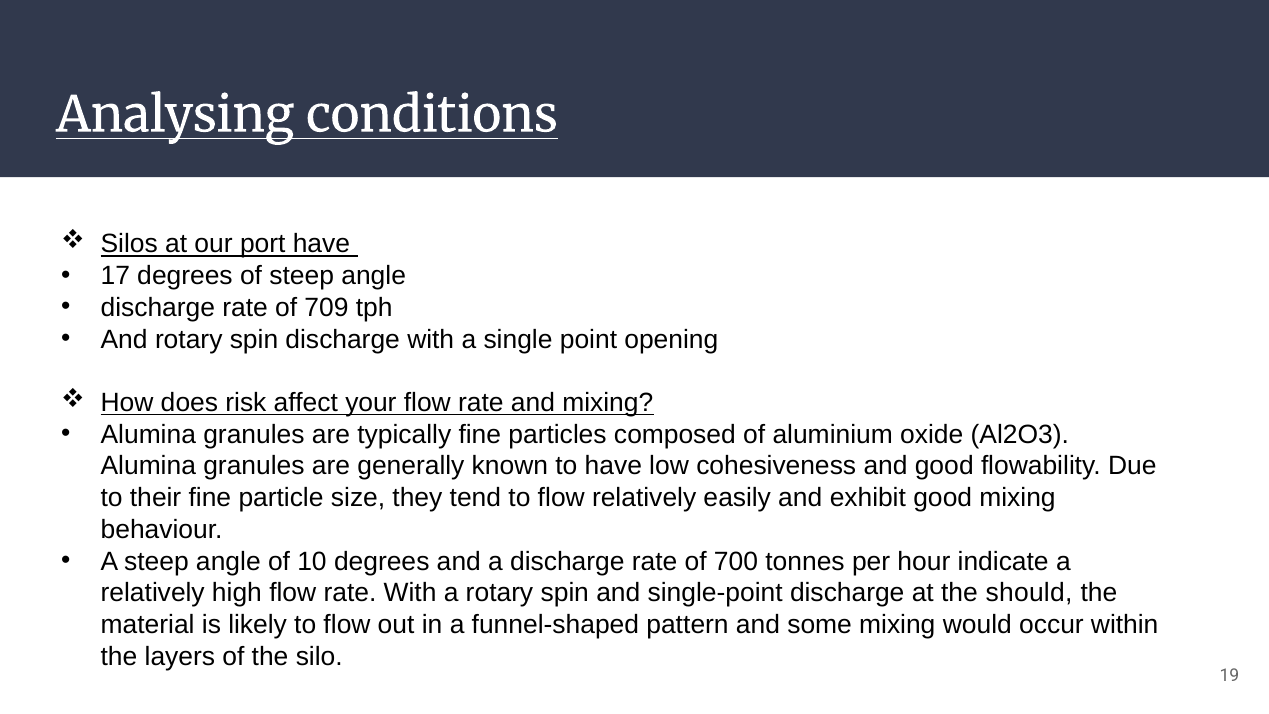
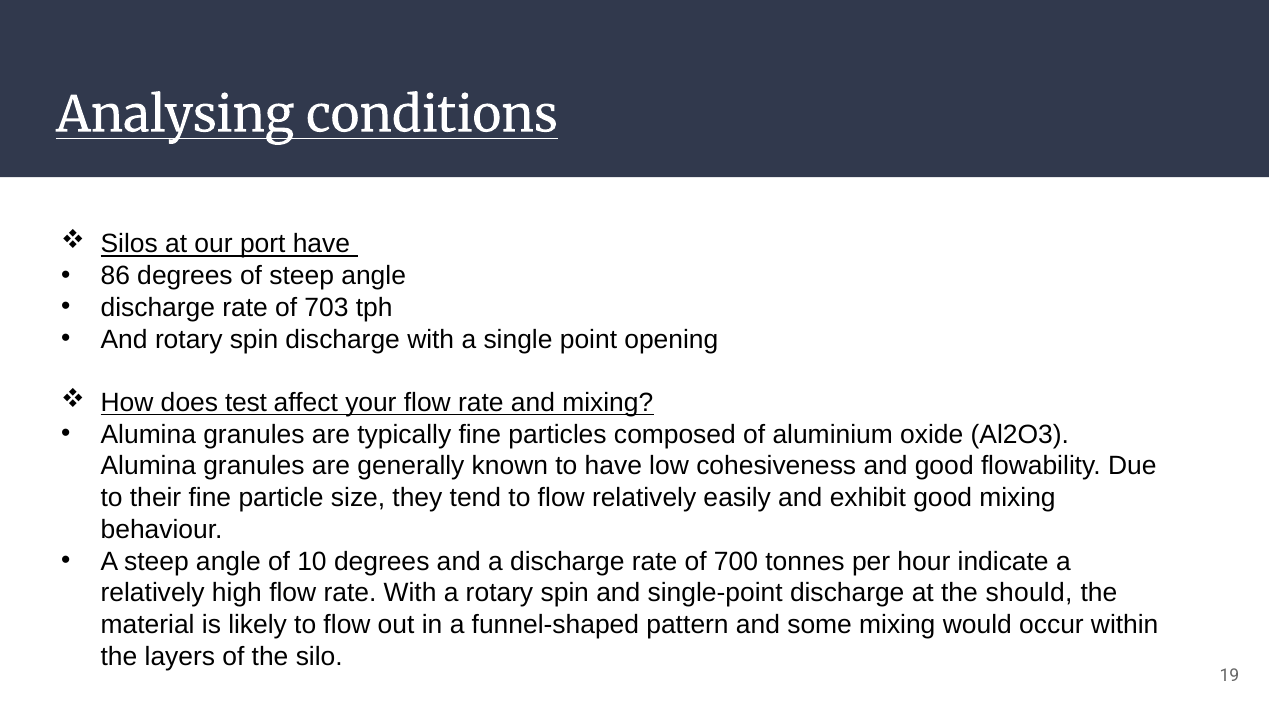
17: 17 -> 86 (115, 276)
709: 709 -> 703 (327, 308)
risk: risk -> test (246, 403)
